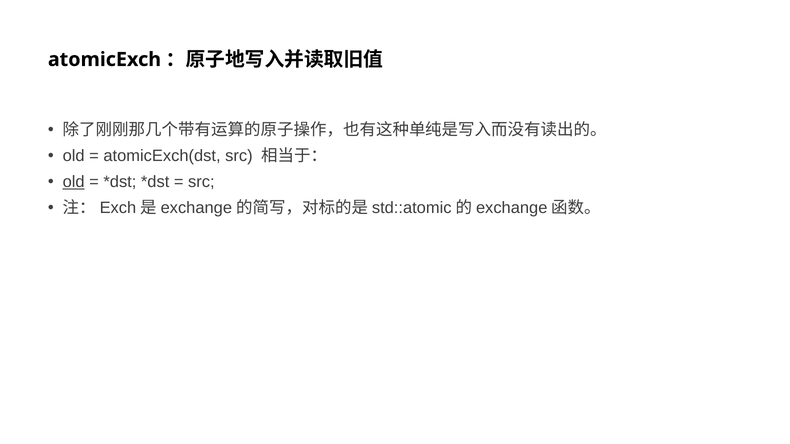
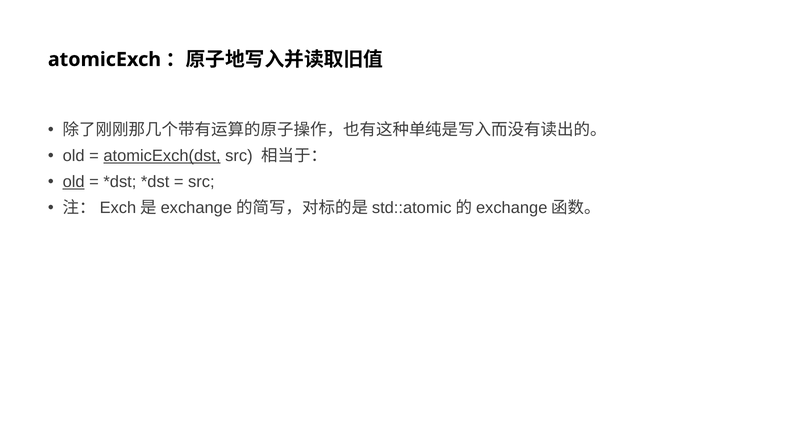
atomicExch(dst underline: none -> present (162, 156)
